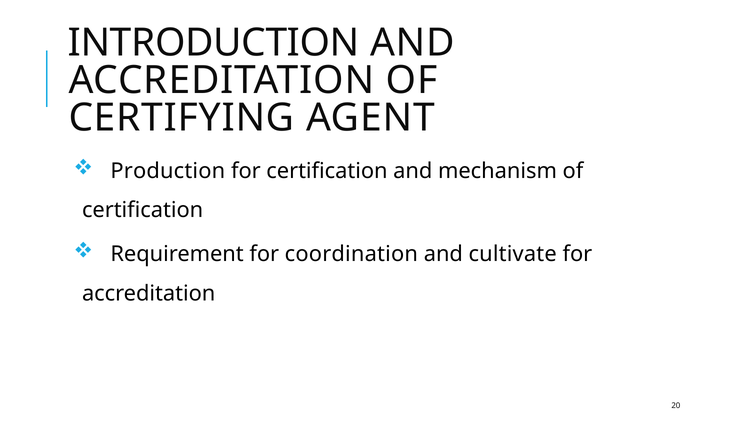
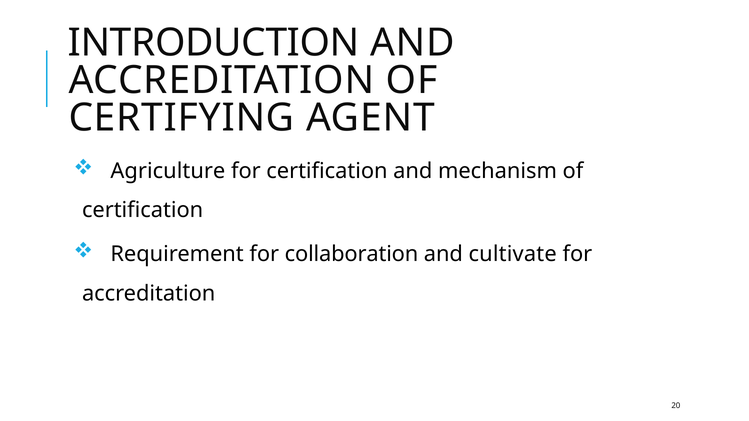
Production: Production -> Agriculture (168, 171)
coordination: coordination -> collaboration (352, 254)
